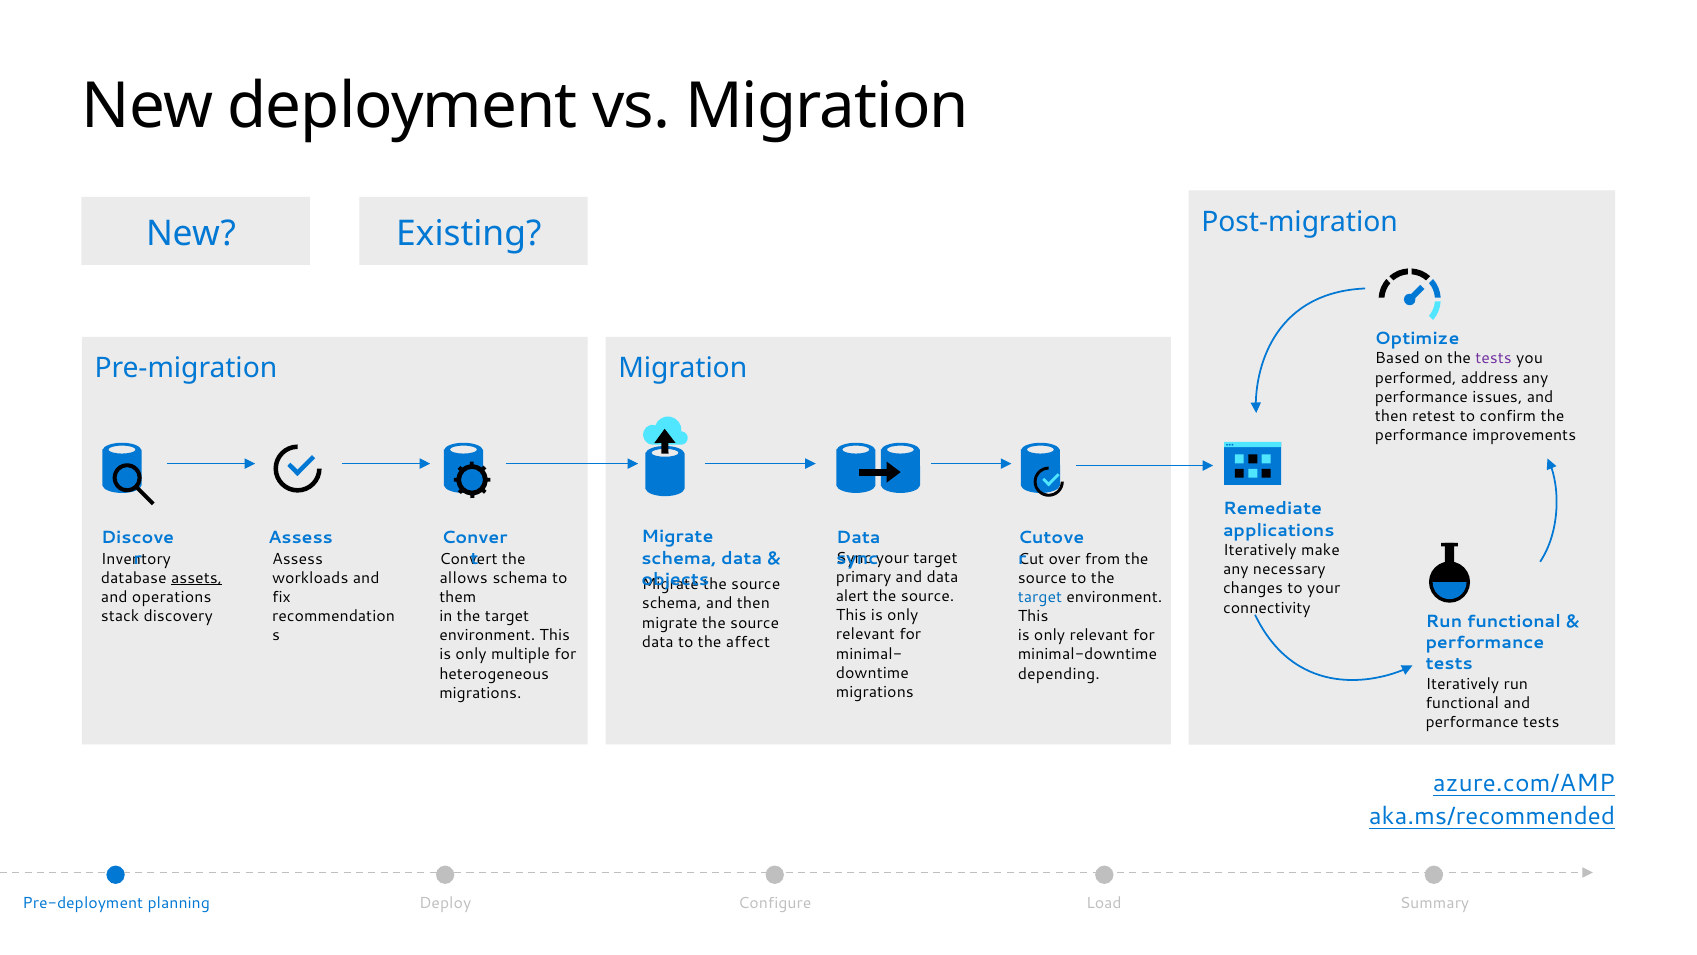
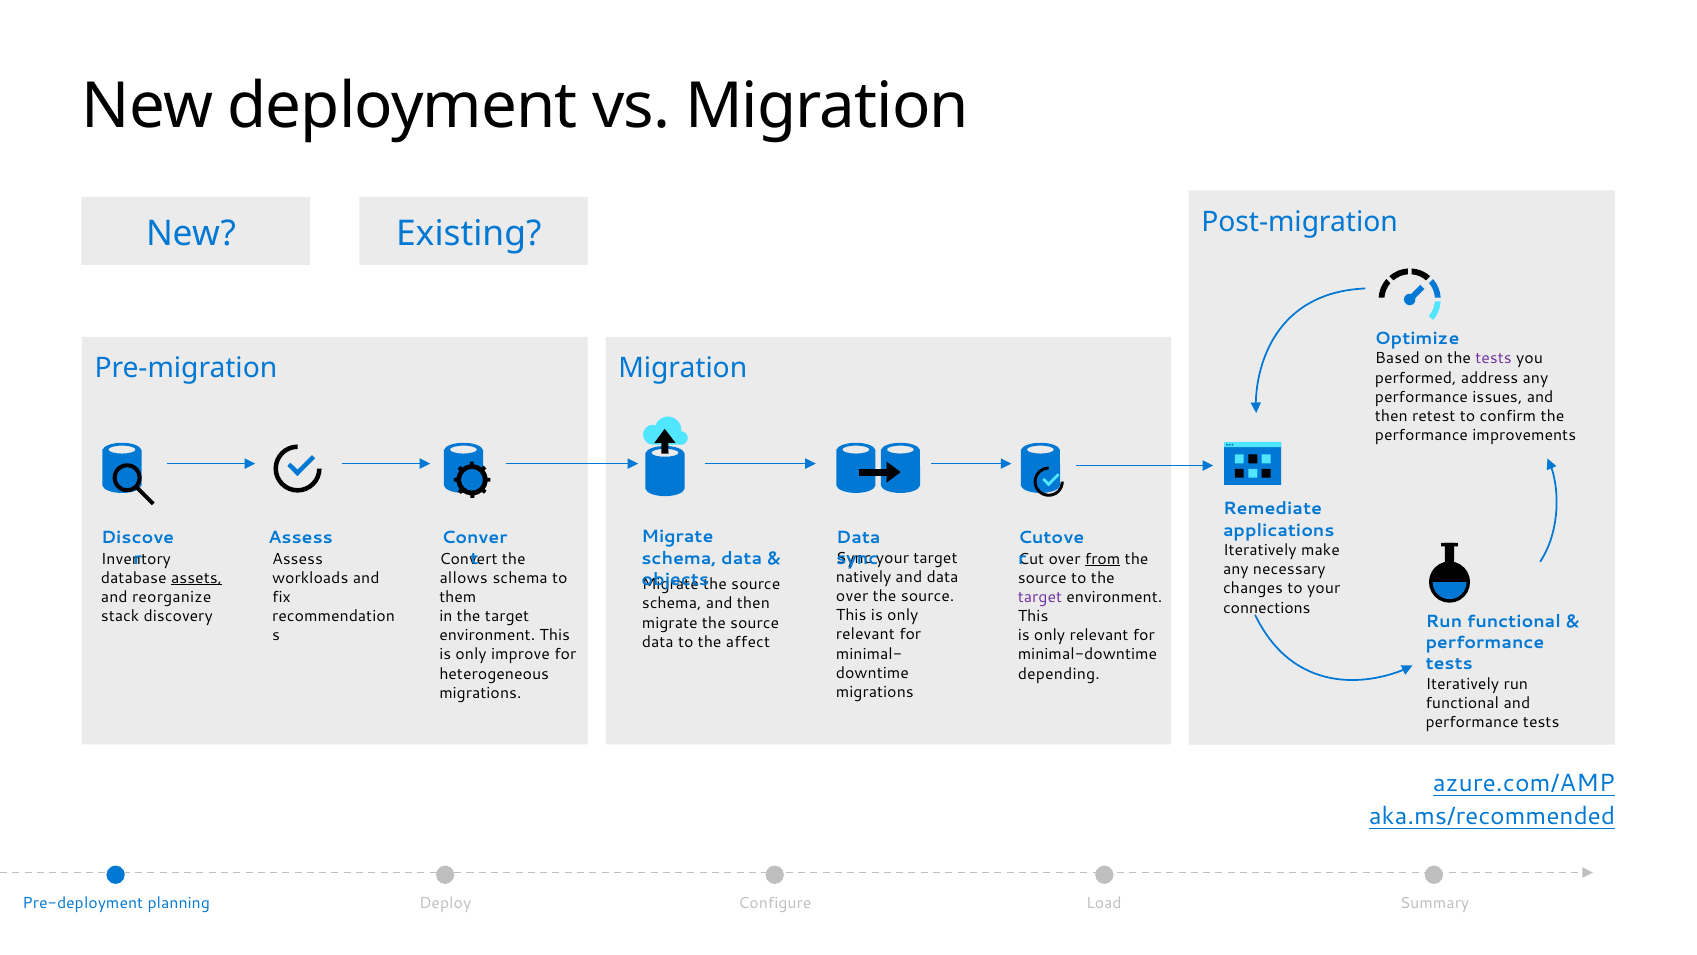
from underline: none -> present (1103, 559)
primary: primary -> natively (864, 577)
alert: alert -> over (852, 596)
operations: operations -> reorganize (172, 597)
target colour: blue -> purple (1040, 597)
connectivity: connectivity -> connections (1267, 608)
multiple: multiple -> improve (520, 654)
